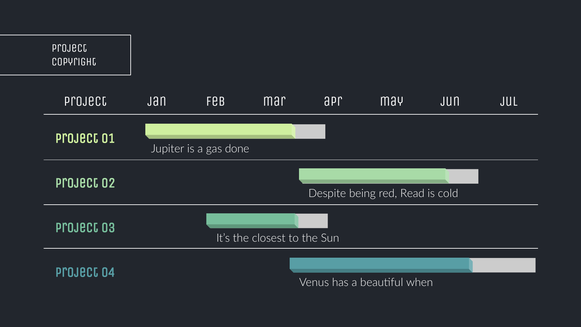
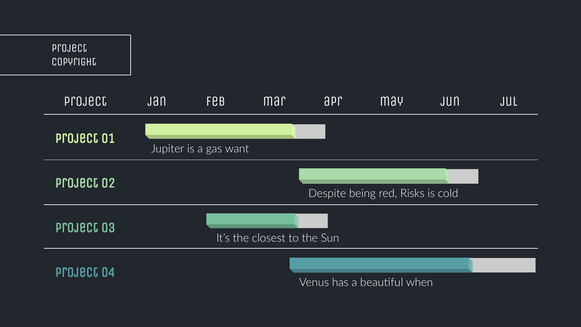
done: done -> want (237, 149)
Read: Read -> Risks (412, 193)
